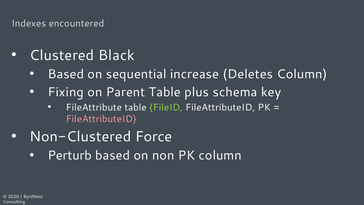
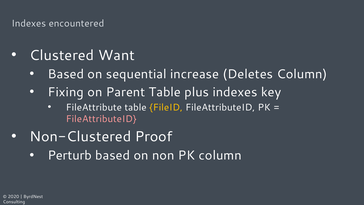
Black: Black -> Want (116, 55)
plus schema: schema -> indexes (235, 92)
FileID colour: light green -> yellow (166, 107)
Force: Force -> Proof (154, 136)
